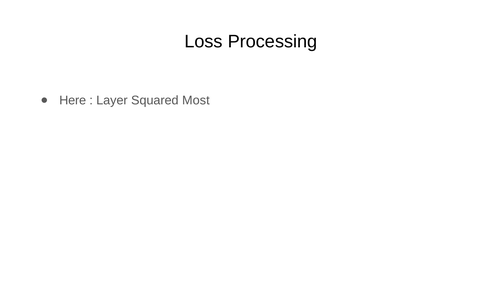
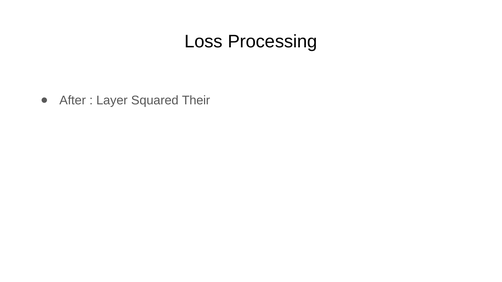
Here: Here -> After (73, 100)
Most: Most -> Their (196, 100)
